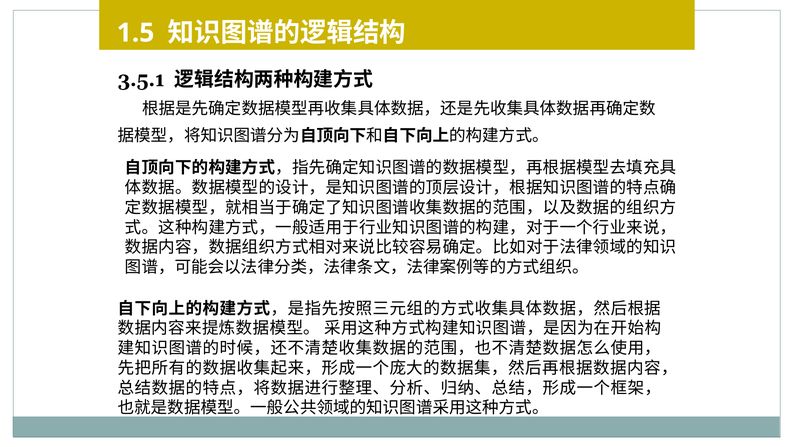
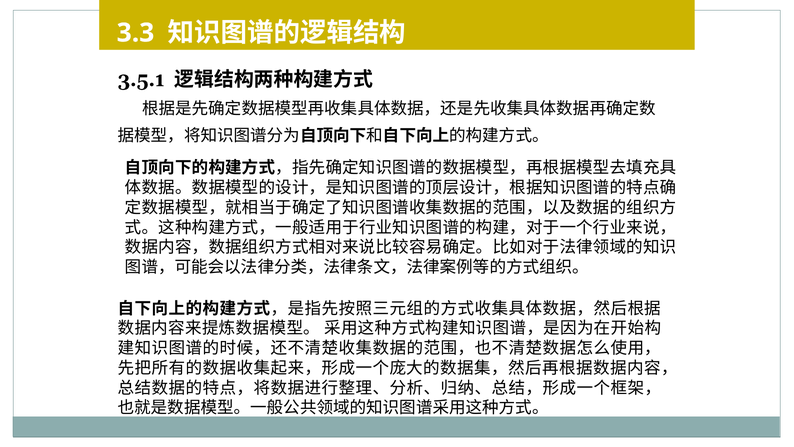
1.5: 1.5 -> 3.3 (136, 33)
